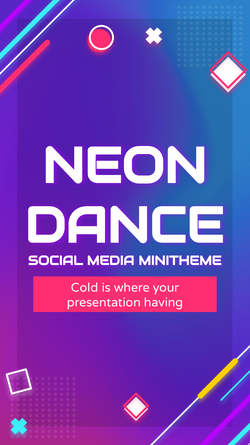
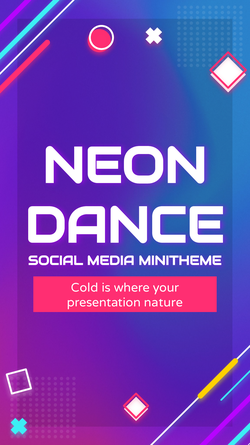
having: having -> nature (163, 302)
